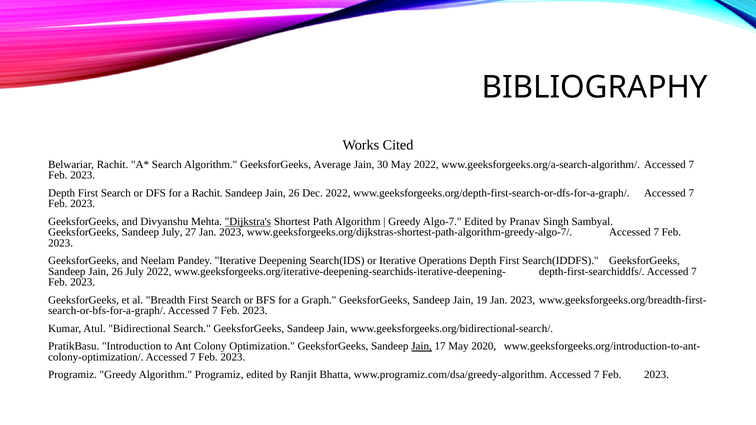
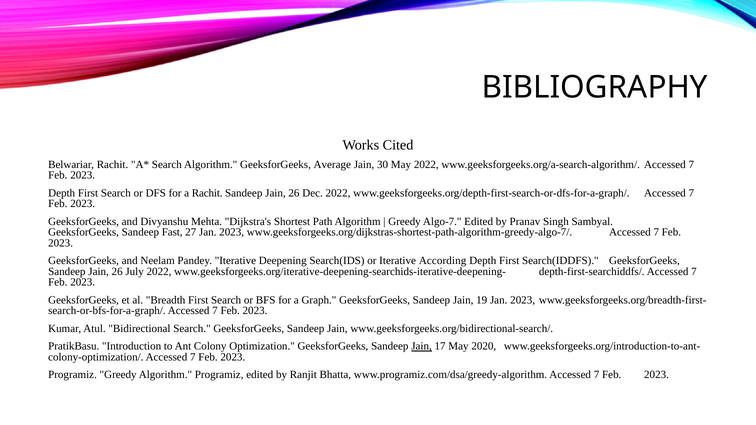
Dijkstra's underline: present -> none (248, 222)
Sandeep July: July -> Fast (172, 232)
Operations: Operations -> According (443, 261)
